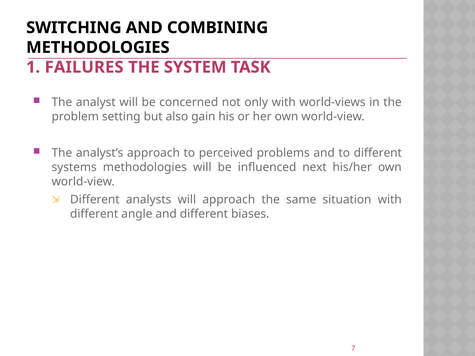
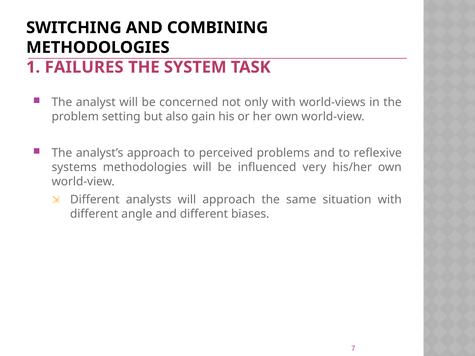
to different: different -> reflexive (378, 153)
next: next -> very (314, 167)
